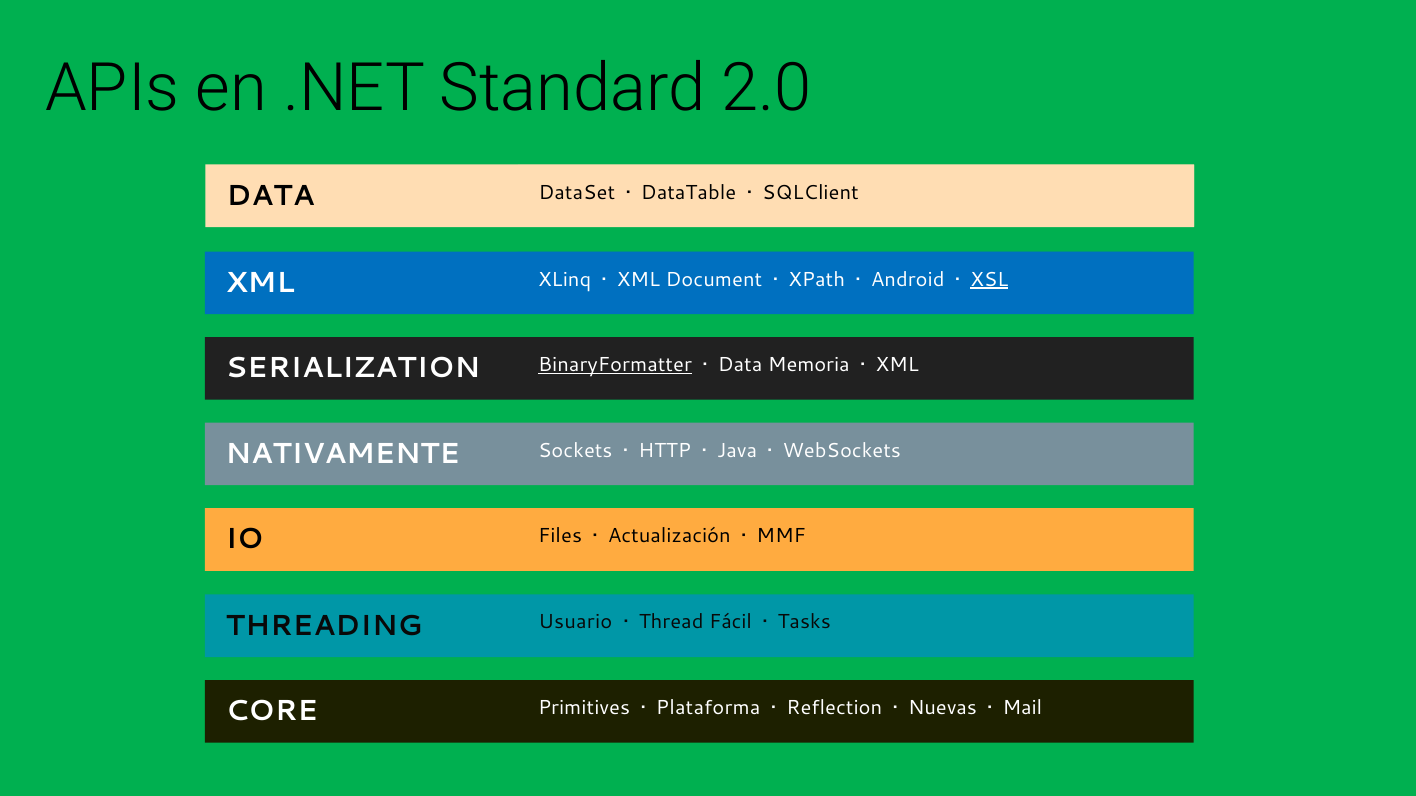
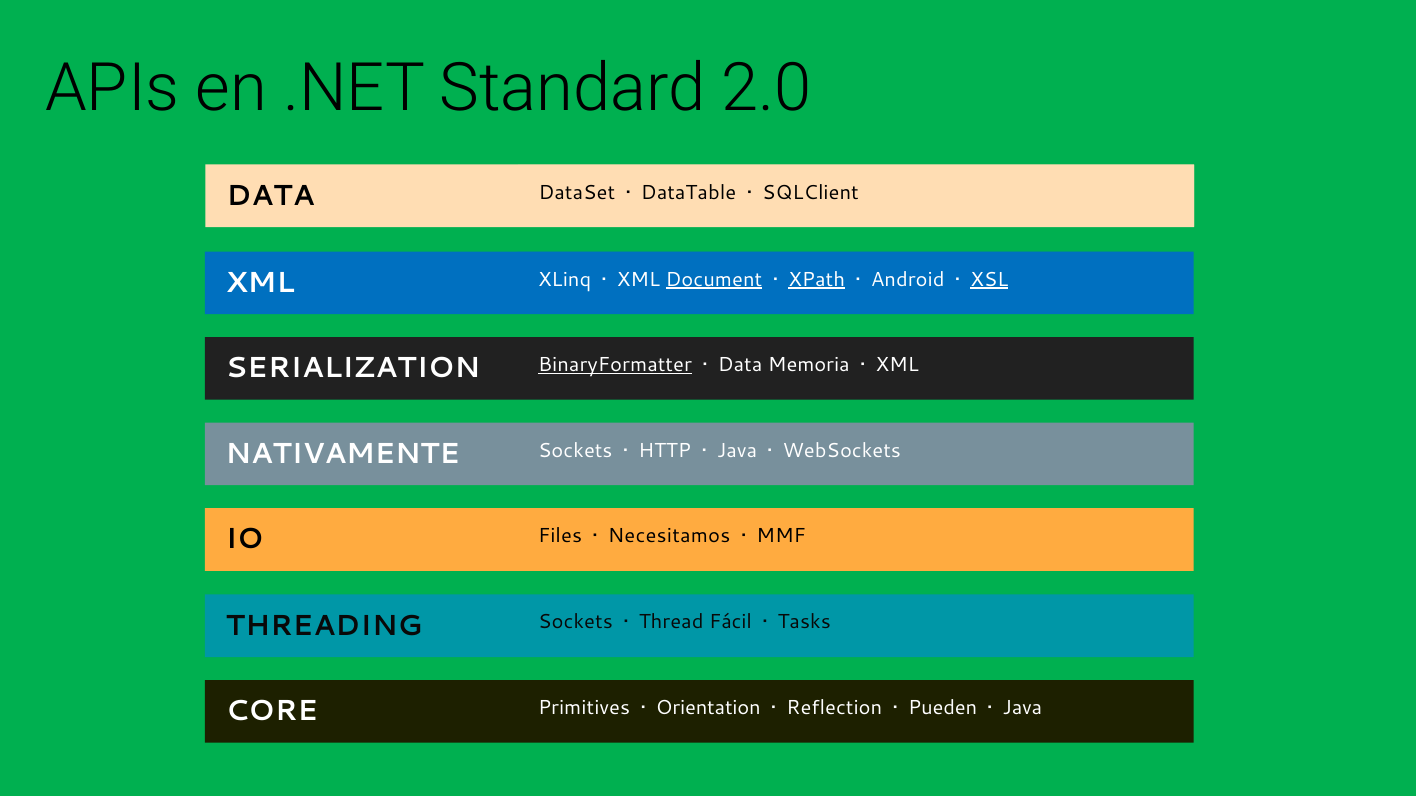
Document underline: none -> present (714, 280)
XPath underline: none -> present (817, 280)
Actualización: Actualización -> Necesitamos (669, 536)
THREADING Usuario: Usuario -> Sockets (575, 623)
Plataforma: Plataforma -> Orientation (708, 709)
Nuevas: Nuevas -> Pueden (943, 709)
Mail: Mail -> Java (1022, 709)
